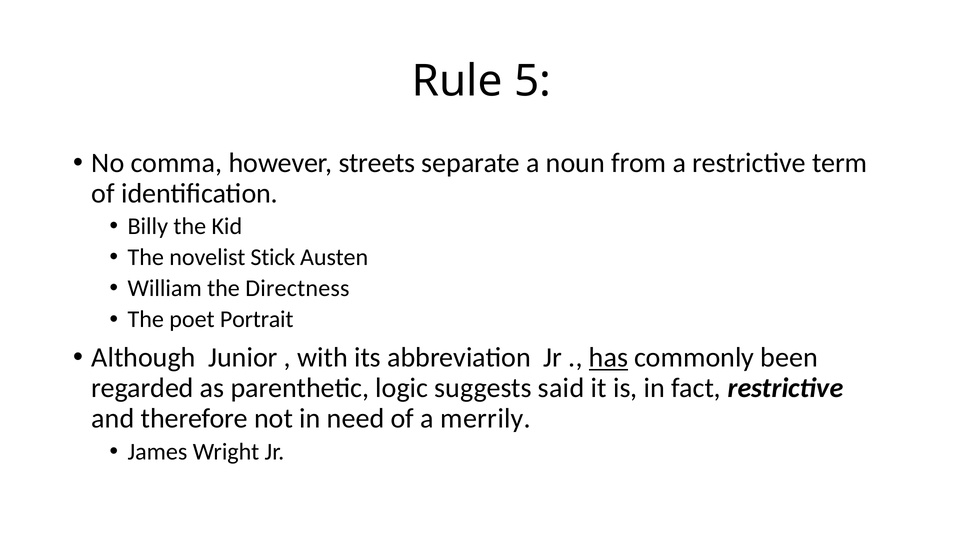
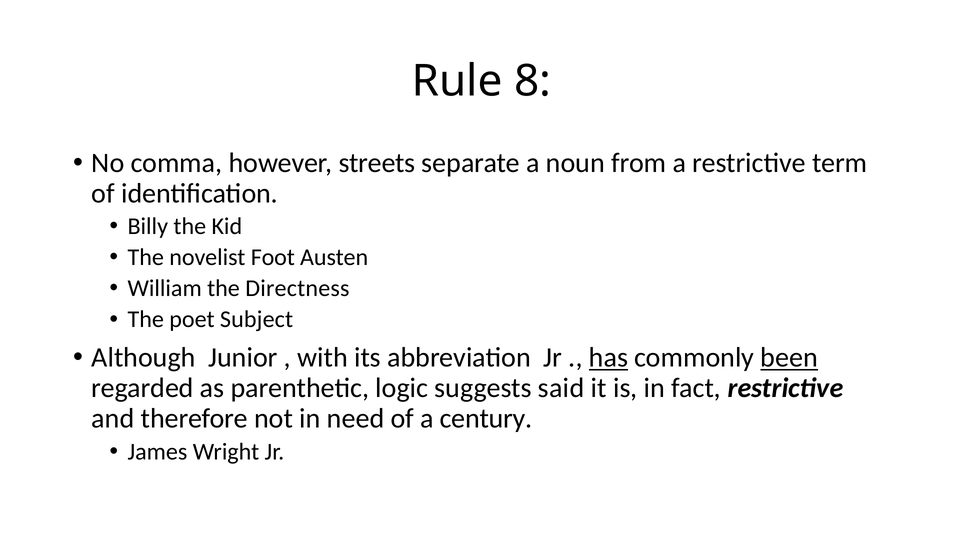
5: 5 -> 8 (533, 81)
Stick: Stick -> Foot (273, 257)
Portrait: Portrait -> Subject (257, 319)
been underline: none -> present (789, 358)
merrily: merrily -> century (486, 418)
